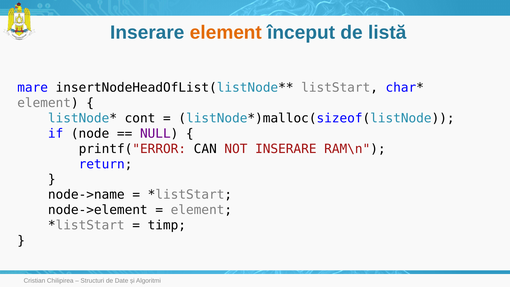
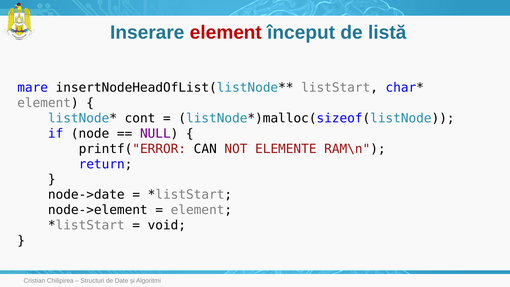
element colour: orange -> red (226, 32)
NOT INSERARE: INSERARE -> ELEMENTE (286, 149)
node->name: node->name -> node->date (86, 195)
timp: timp -> void (167, 225)
